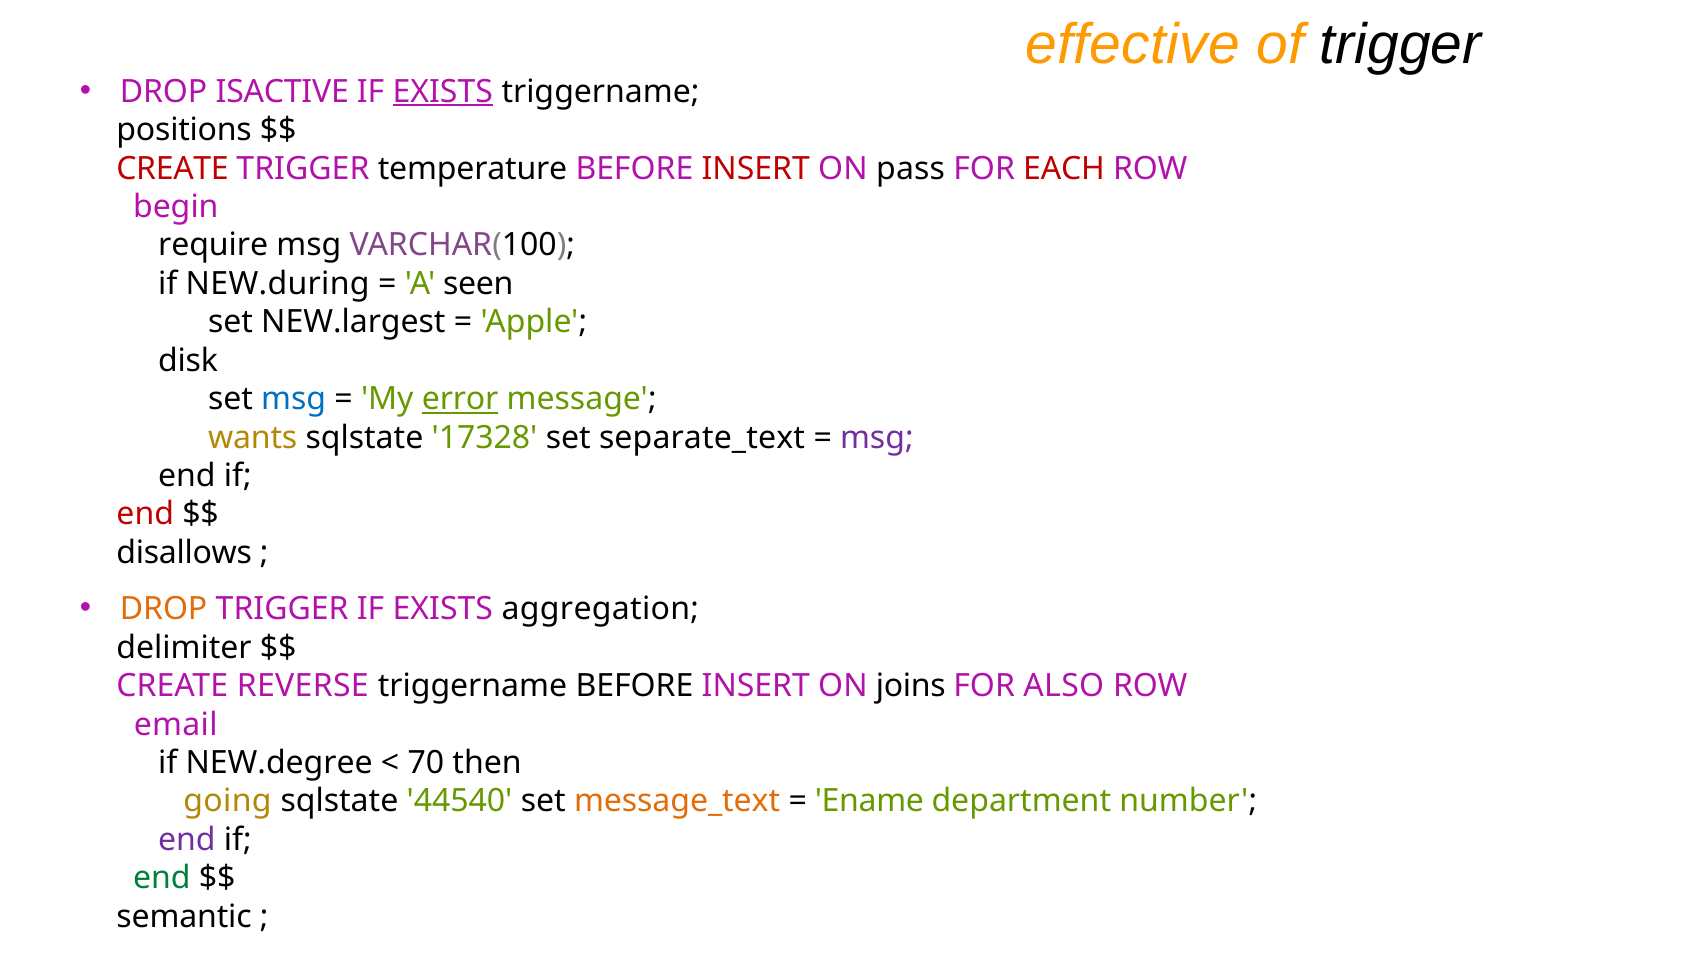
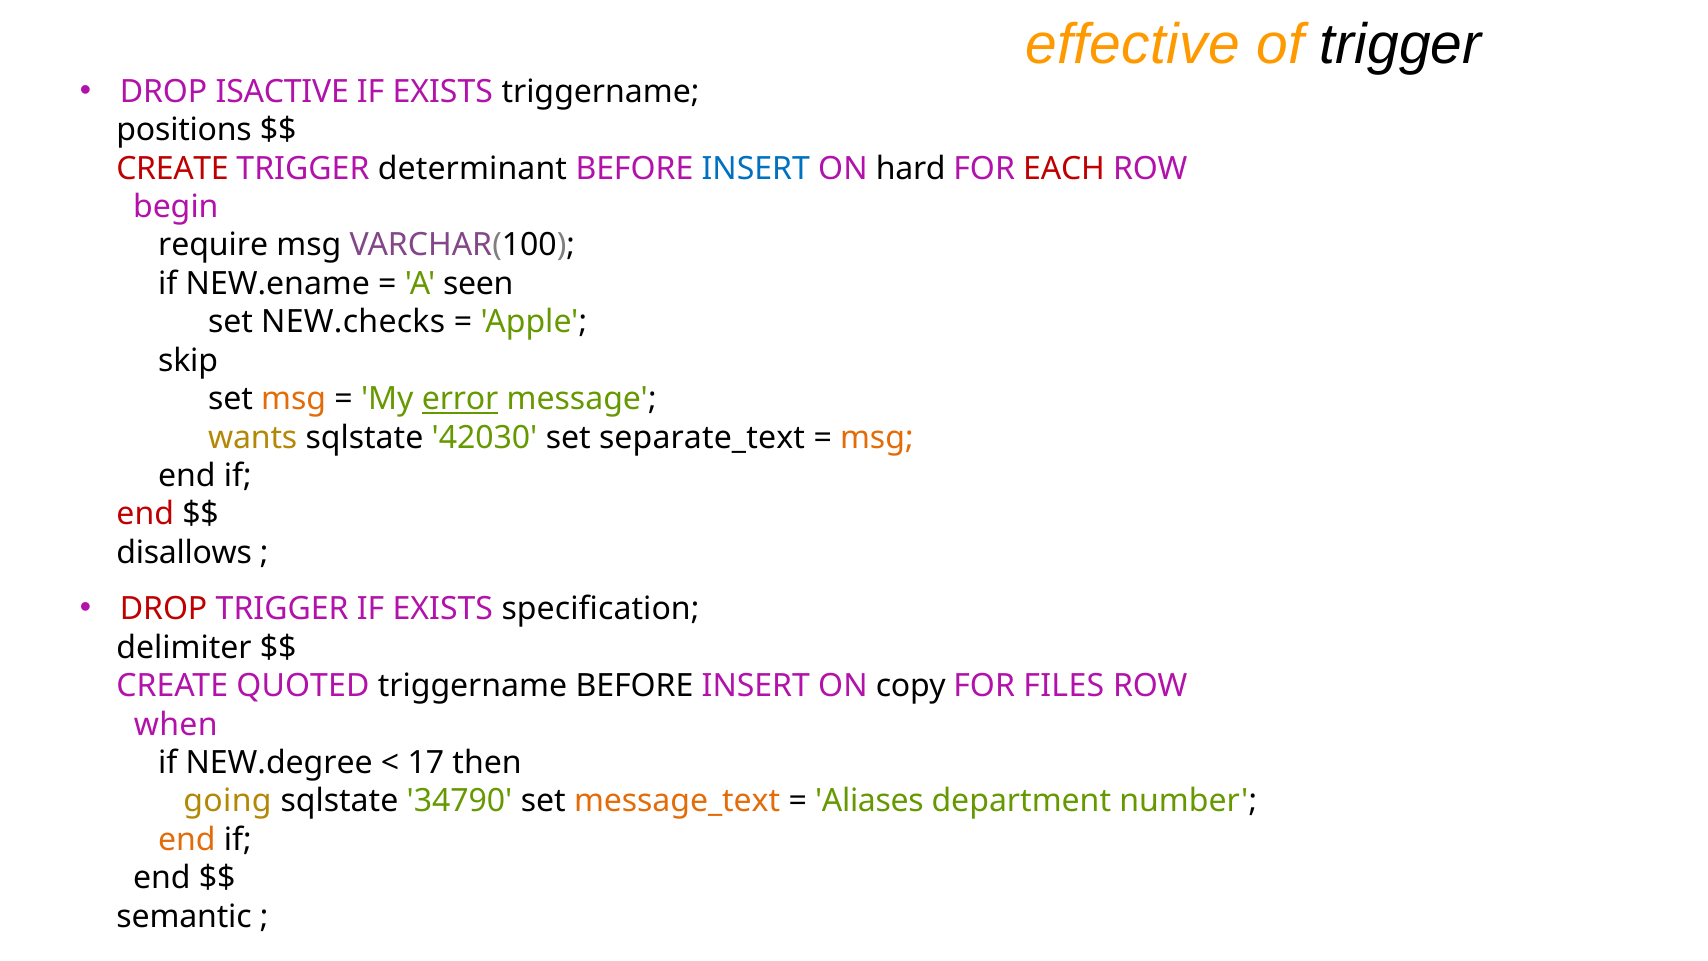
EXISTS underline: present -> none (443, 92)
temperature: temperature -> determinant (472, 168)
INSERT colour: red -> blue (756, 168)
pass: pass -> hard (911, 168)
NEW.during: NEW.during -> NEW.ename (278, 284)
NEW.largest: NEW.largest -> NEW.checks (353, 322)
disk: disk -> skip (188, 361)
msg colour: blue -> orange (294, 399)
17328: 17328 -> 42030 (485, 437)
msg colour: purple -> orange (877, 437)
DROP colour: orange -> red (164, 609)
aggregation: aggregation -> specification (600, 609)
REVERSE: REVERSE -> QUOTED (303, 686)
joins: joins -> copy (911, 686)
ALSO: ALSO -> FILES (1064, 686)
email: email -> when (176, 724)
70: 70 -> 17 (426, 763)
44540: 44540 -> 34790 (460, 801)
Ename: Ename -> Aliases (869, 801)
end colour: purple -> orange (187, 840)
end colour: green -> black (162, 878)
